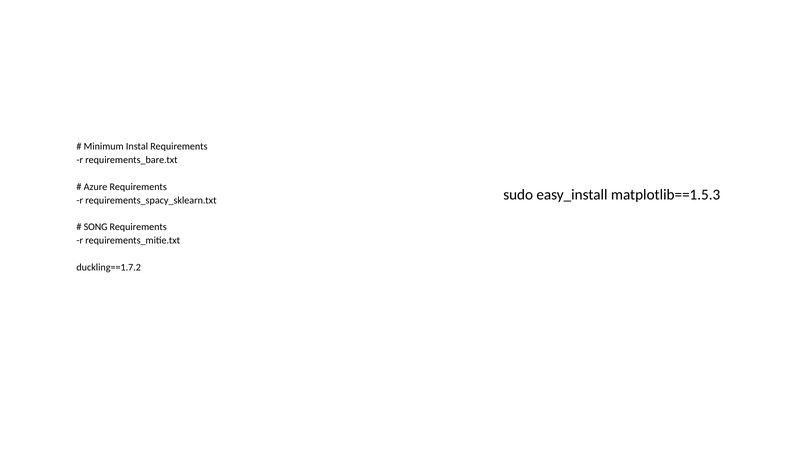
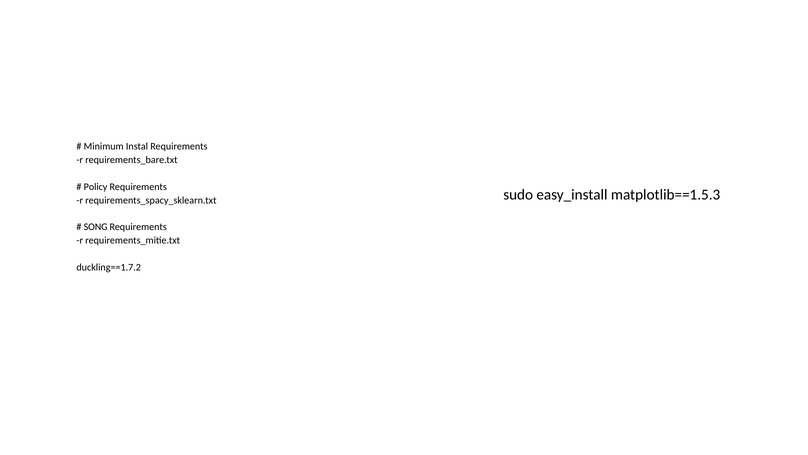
Azure: Azure -> Policy (96, 187)
